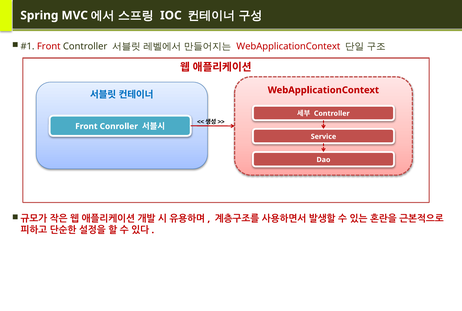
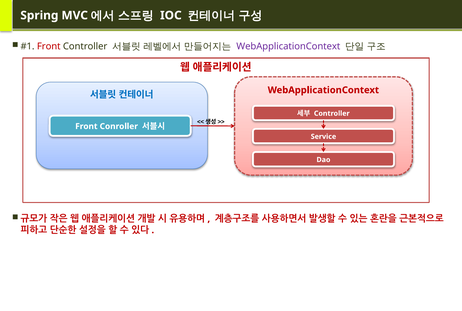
WebApplicationContext colour: red -> purple (288, 46)
